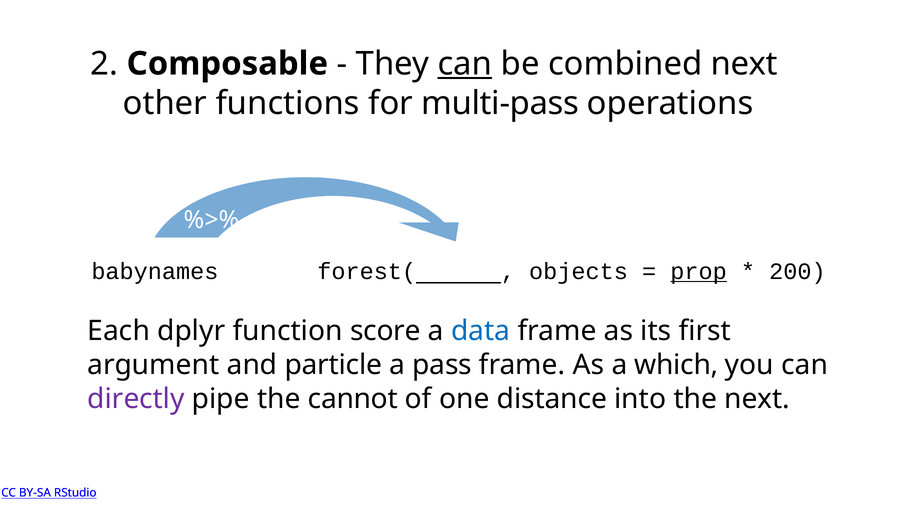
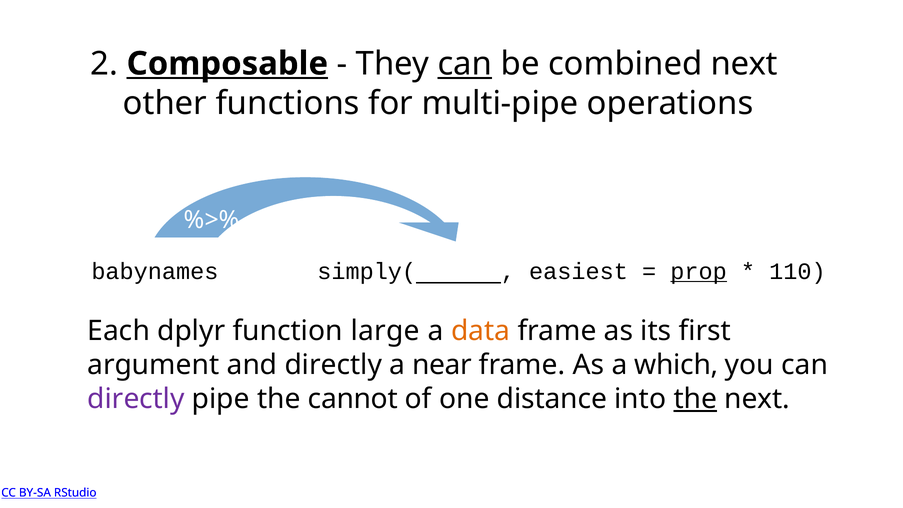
Composable underline: none -> present (227, 64)
multi-pass: multi-pass -> multi-pipe (500, 103)
forest(: forest( -> simply( (367, 271)
objects: objects -> easiest (579, 271)
200: 200 -> 110 (797, 271)
score: score -> large (385, 331)
data colour: blue -> orange (481, 331)
and particle: particle -> directly (333, 365)
pass: pass -> near (442, 365)
the underline: none -> present (695, 399)
